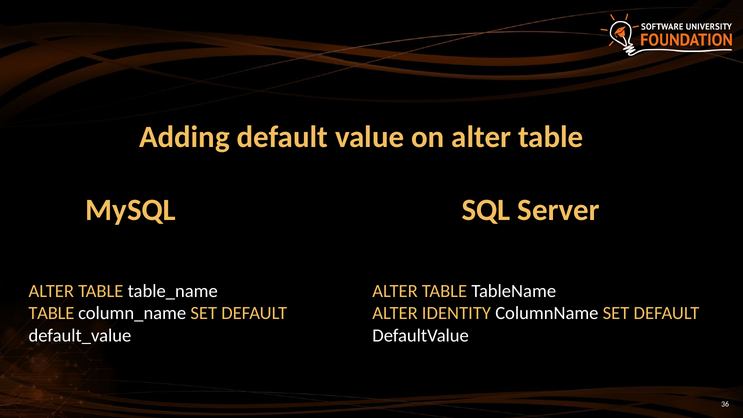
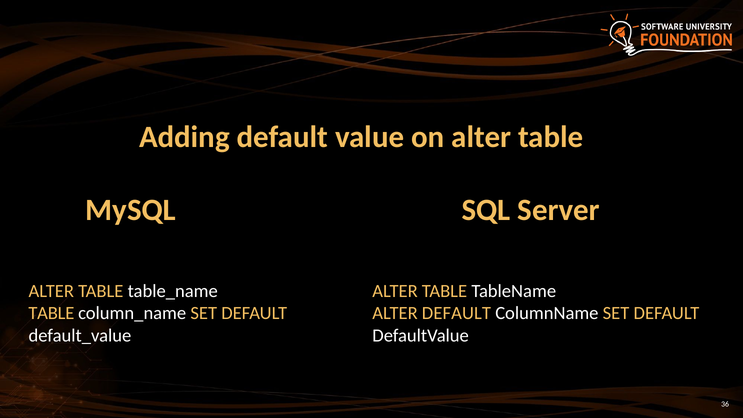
ALTER IDENTITY: IDENTITY -> DEFAULT (456, 313)
